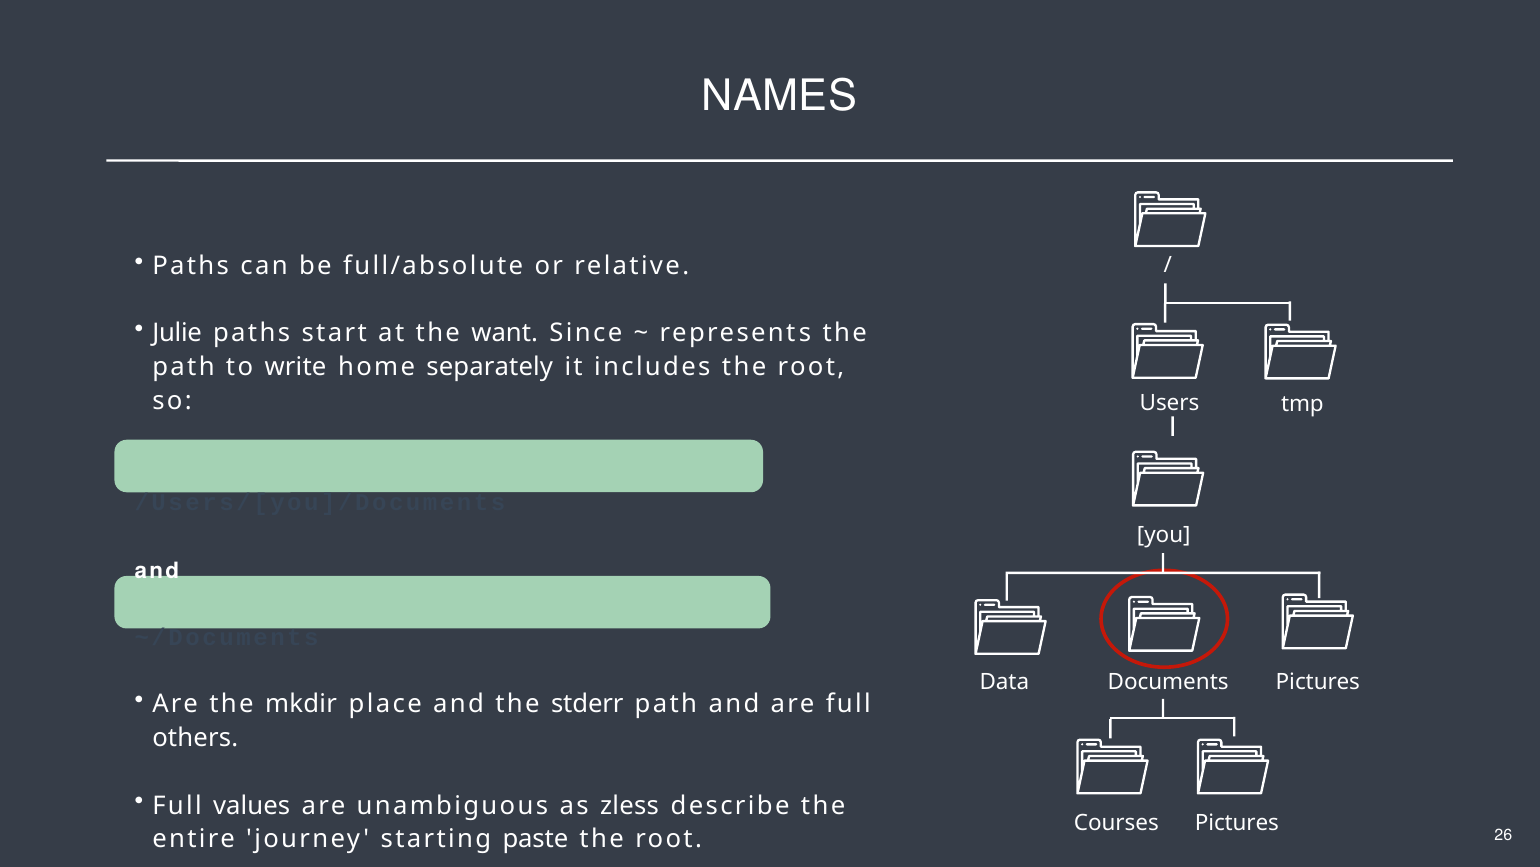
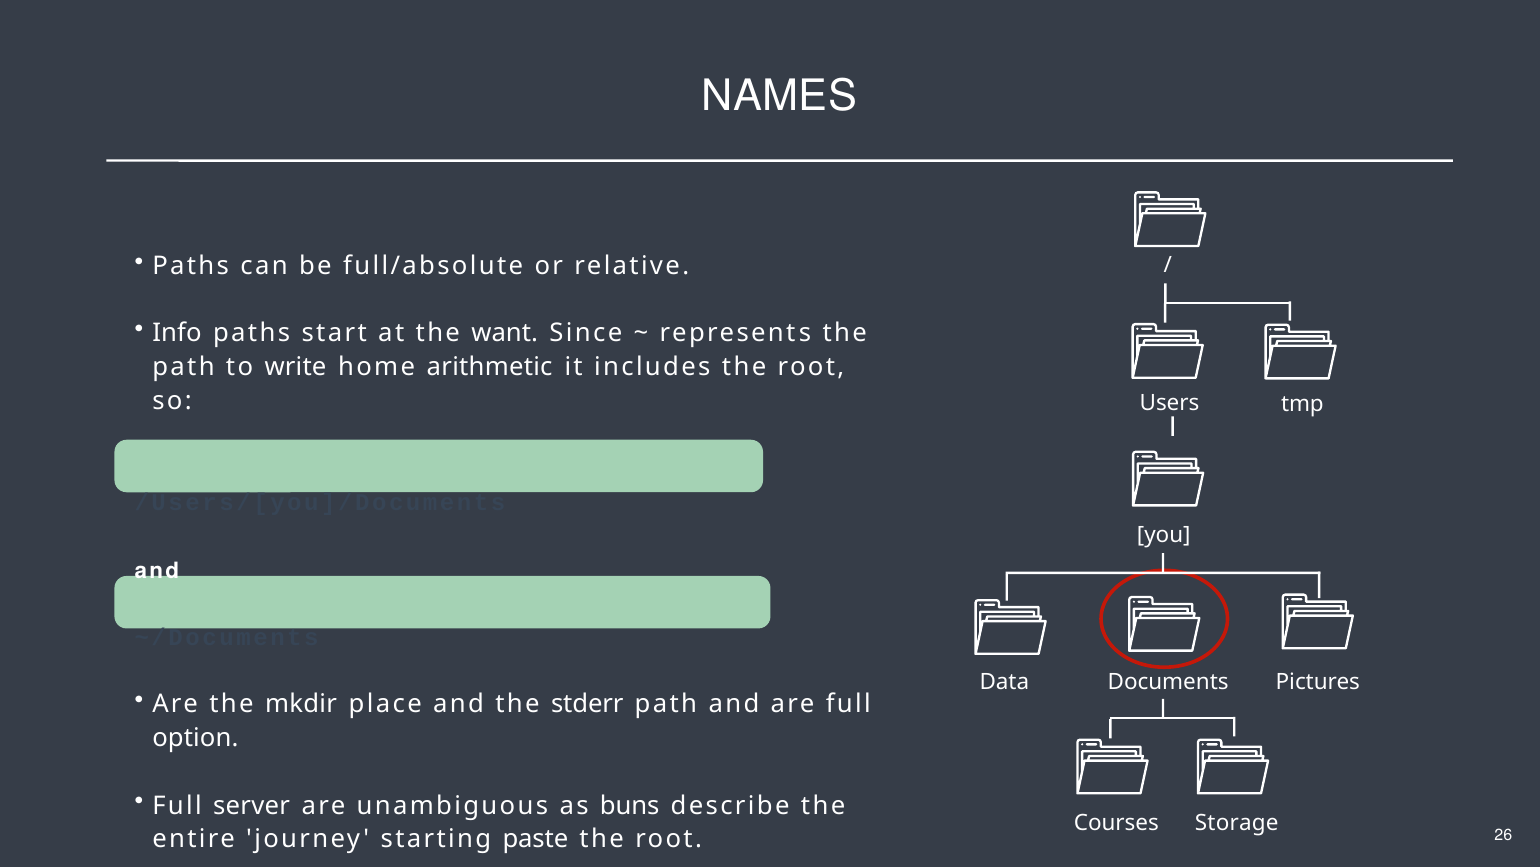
Julie: Julie -> Info (177, 333)
separately: separately -> arithmetic (490, 367)
others: others -> option (195, 738)
values: values -> server (252, 805)
zless: zless -> buns (630, 805)
Courses Pictures: Pictures -> Storage (1237, 823)
